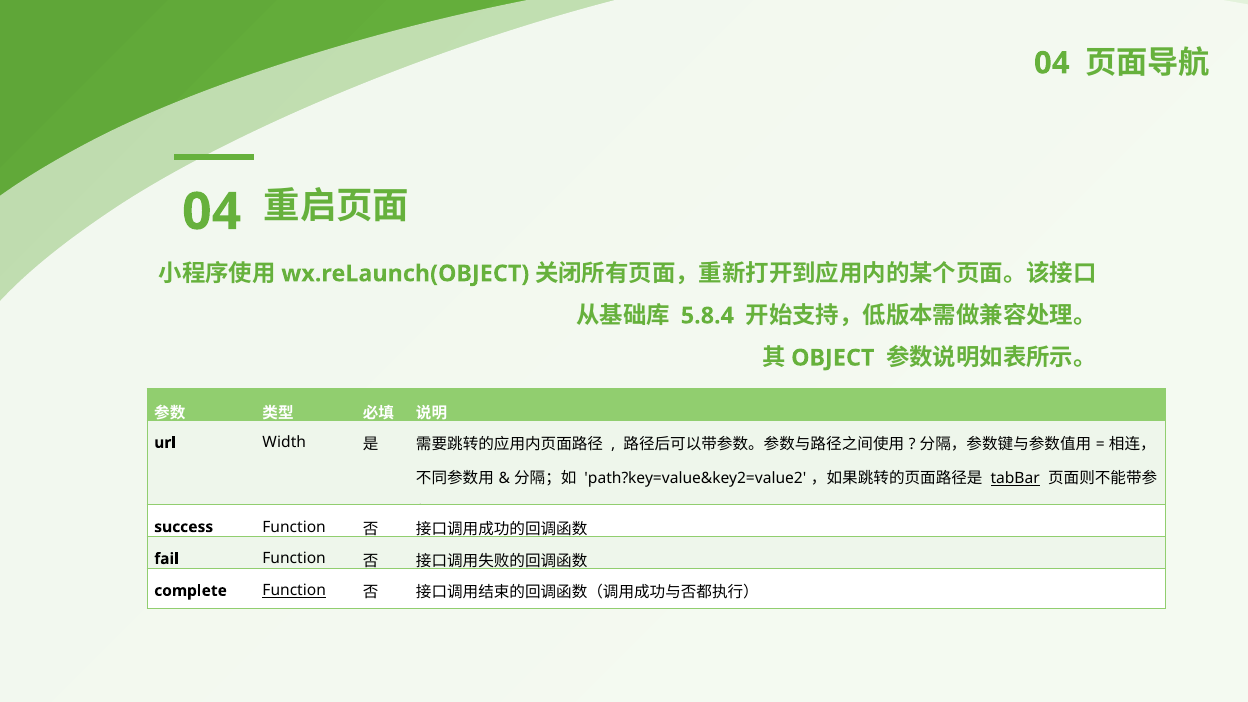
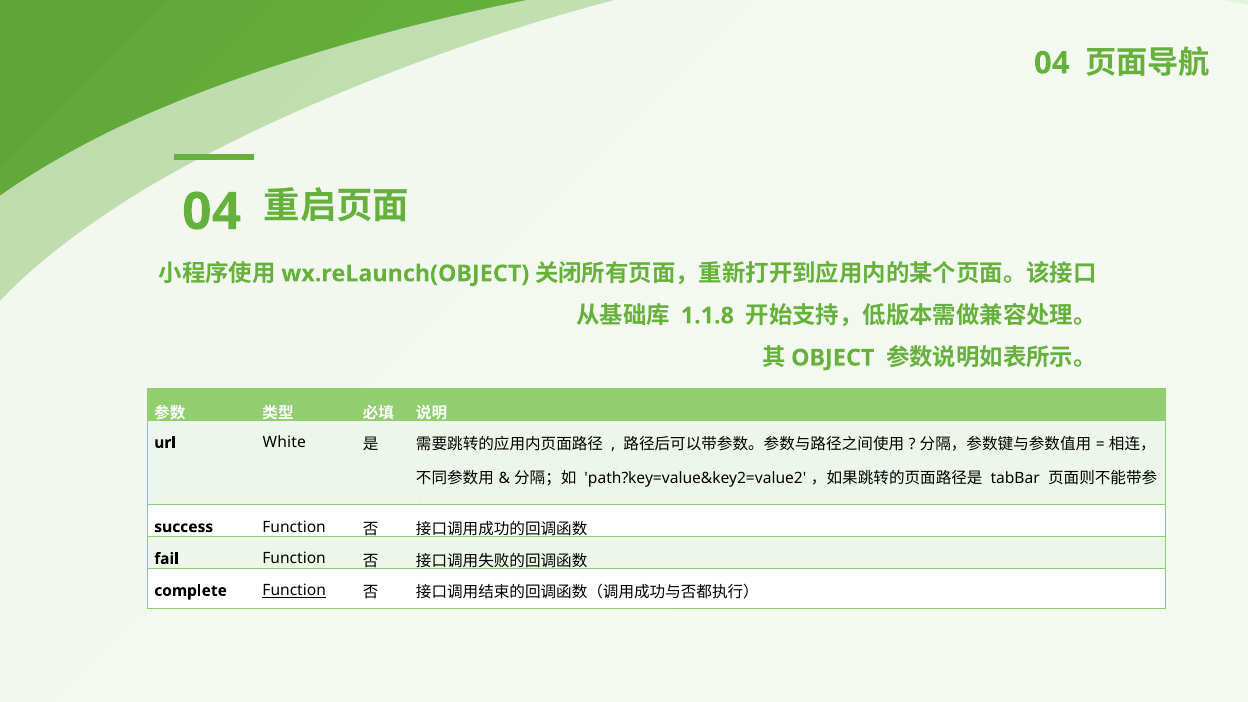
5.8.4: 5.8.4 -> 1.1.8 (707, 316)
Width: Width -> White (284, 443)
tabBar underline: present -> none (1015, 479)
